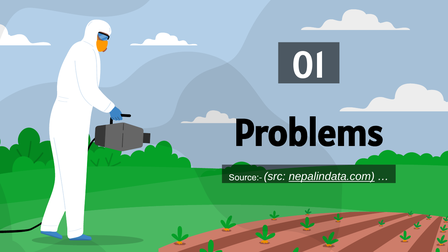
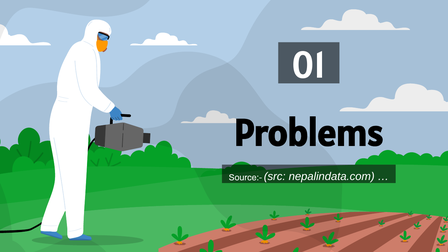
nepalindata.com underline: present -> none (332, 177)
